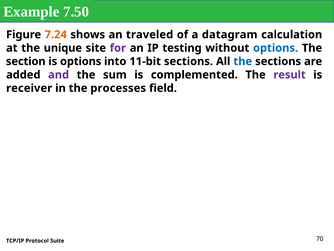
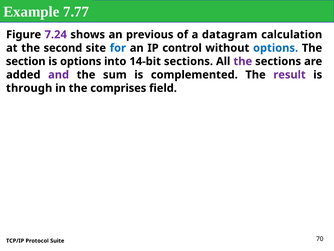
7.50: 7.50 -> 7.77 (76, 12)
7.24 colour: orange -> purple (56, 35)
traveled: traveled -> previous (150, 35)
unique: unique -> second (63, 48)
for colour: purple -> blue (118, 48)
testing: testing -> control (182, 48)
11-bit: 11-bit -> 14-bit (145, 61)
the colour: blue -> purple (243, 61)
receiver: receiver -> through (29, 88)
processes: processes -> comprises (118, 88)
